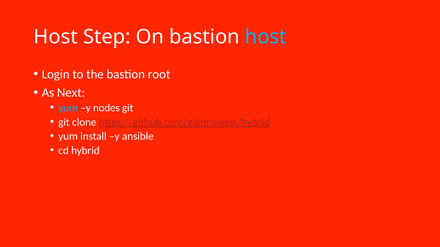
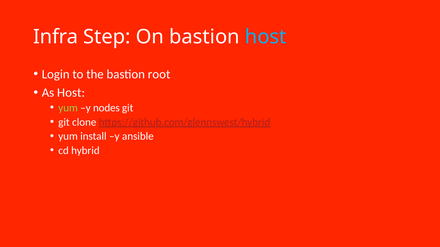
Host: Host -> Infra (56, 37)
As Next: Next -> Host (71, 93)
yum colour: light blue -> light green (68, 108)
